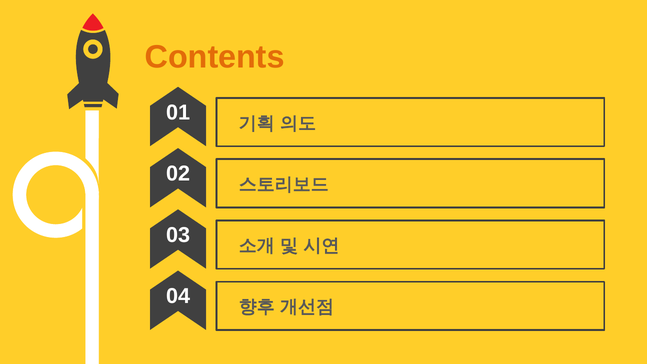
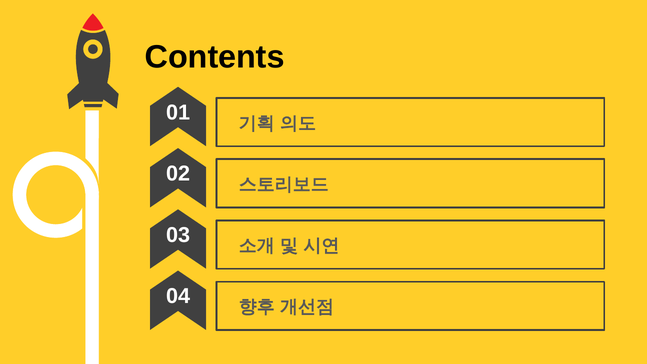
Contents colour: orange -> black (215, 57)
